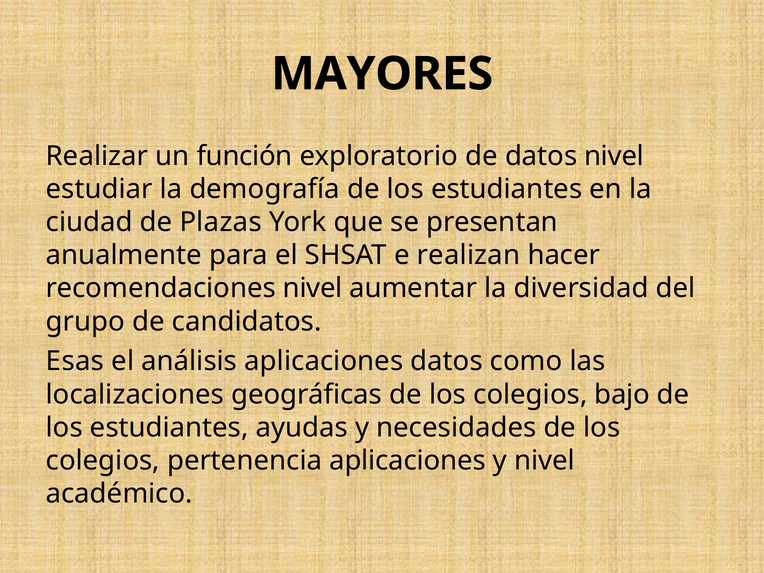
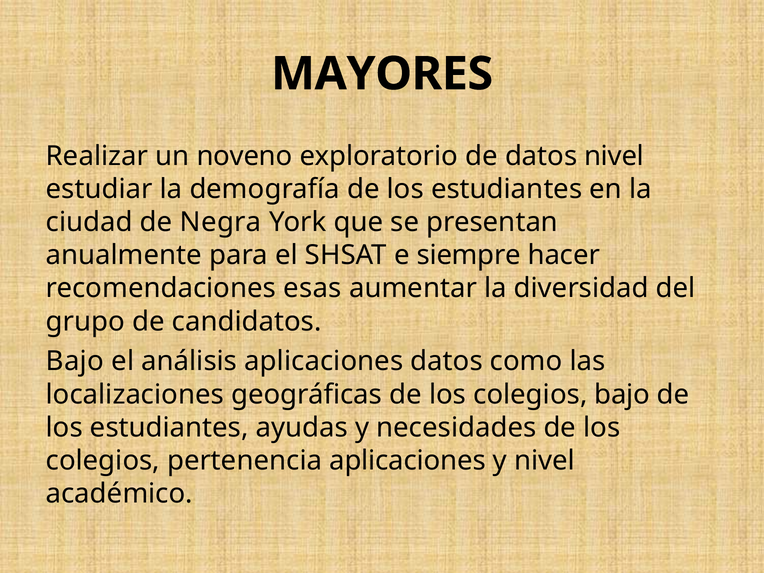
función: función -> noveno (245, 156)
Plazas: Plazas -> Negra (221, 222)
realizan: realizan -> siempre (469, 255)
recomendaciones nivel: nivel -> esas (312, 288)
Esas: Esas -> Bajo (75, 361)
